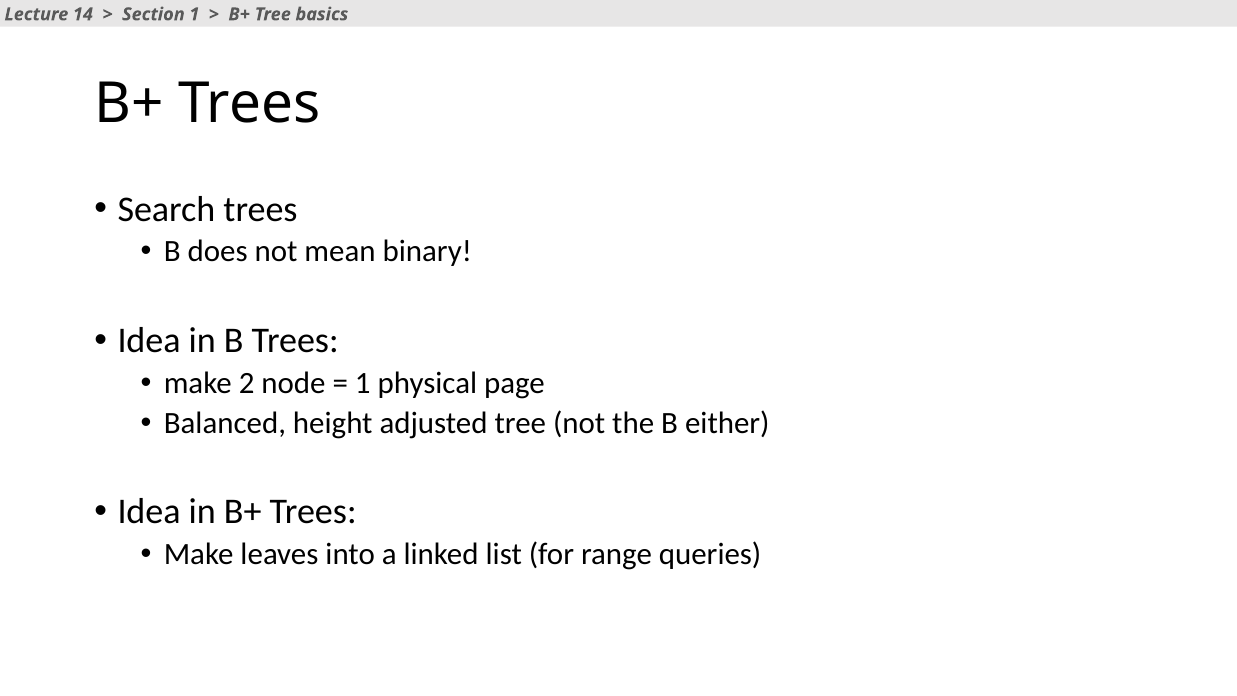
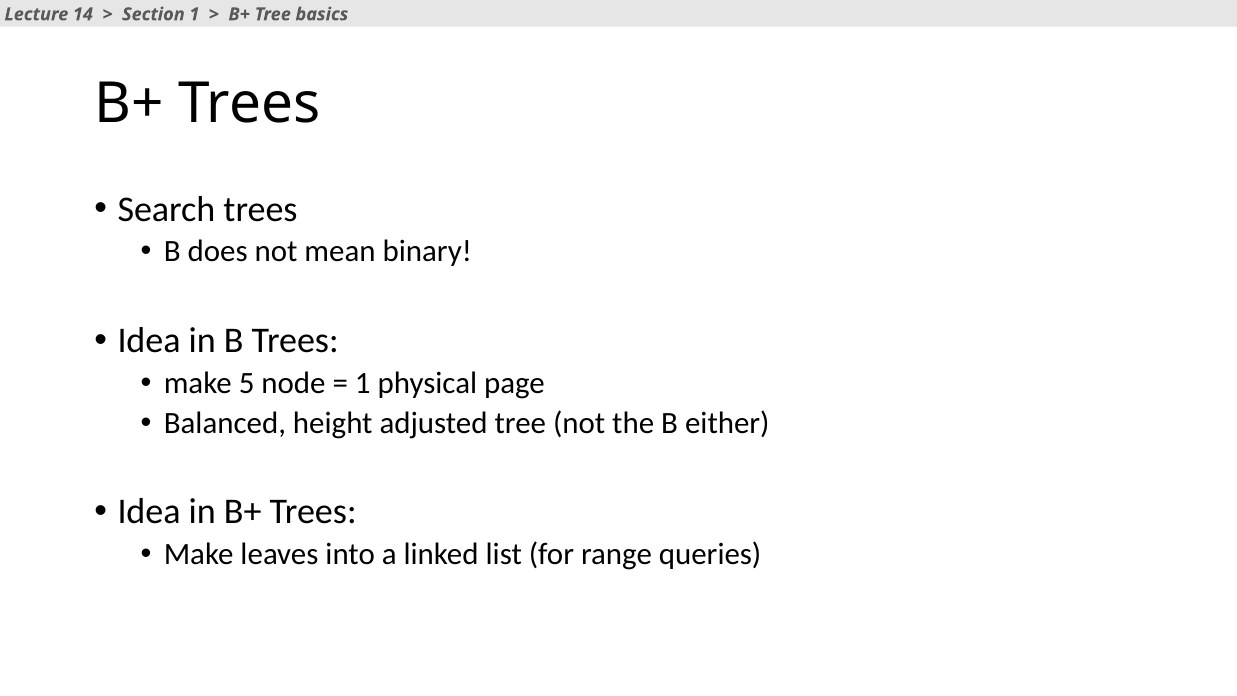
2: 2 -> 5 (247, 383)
